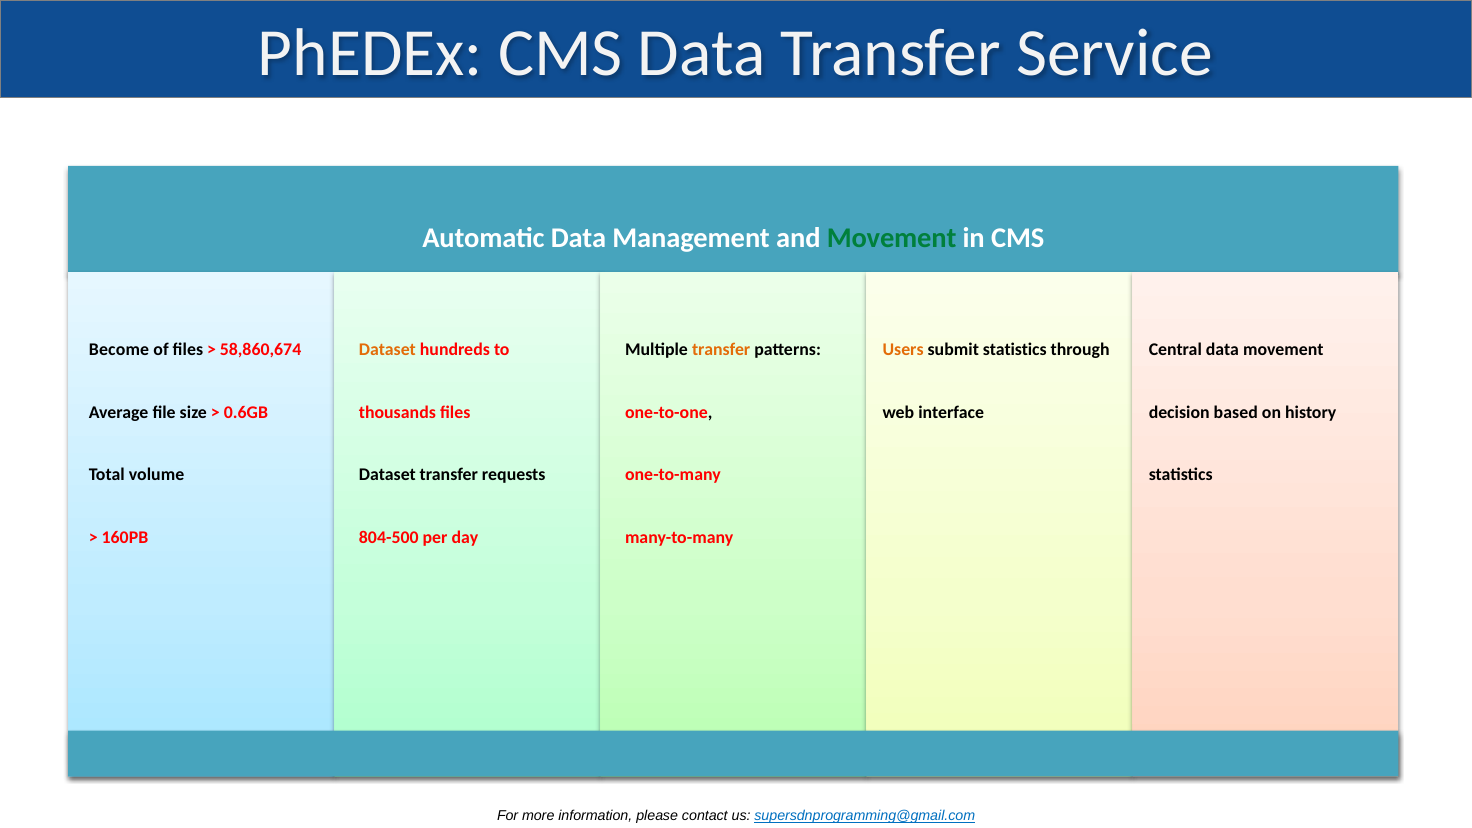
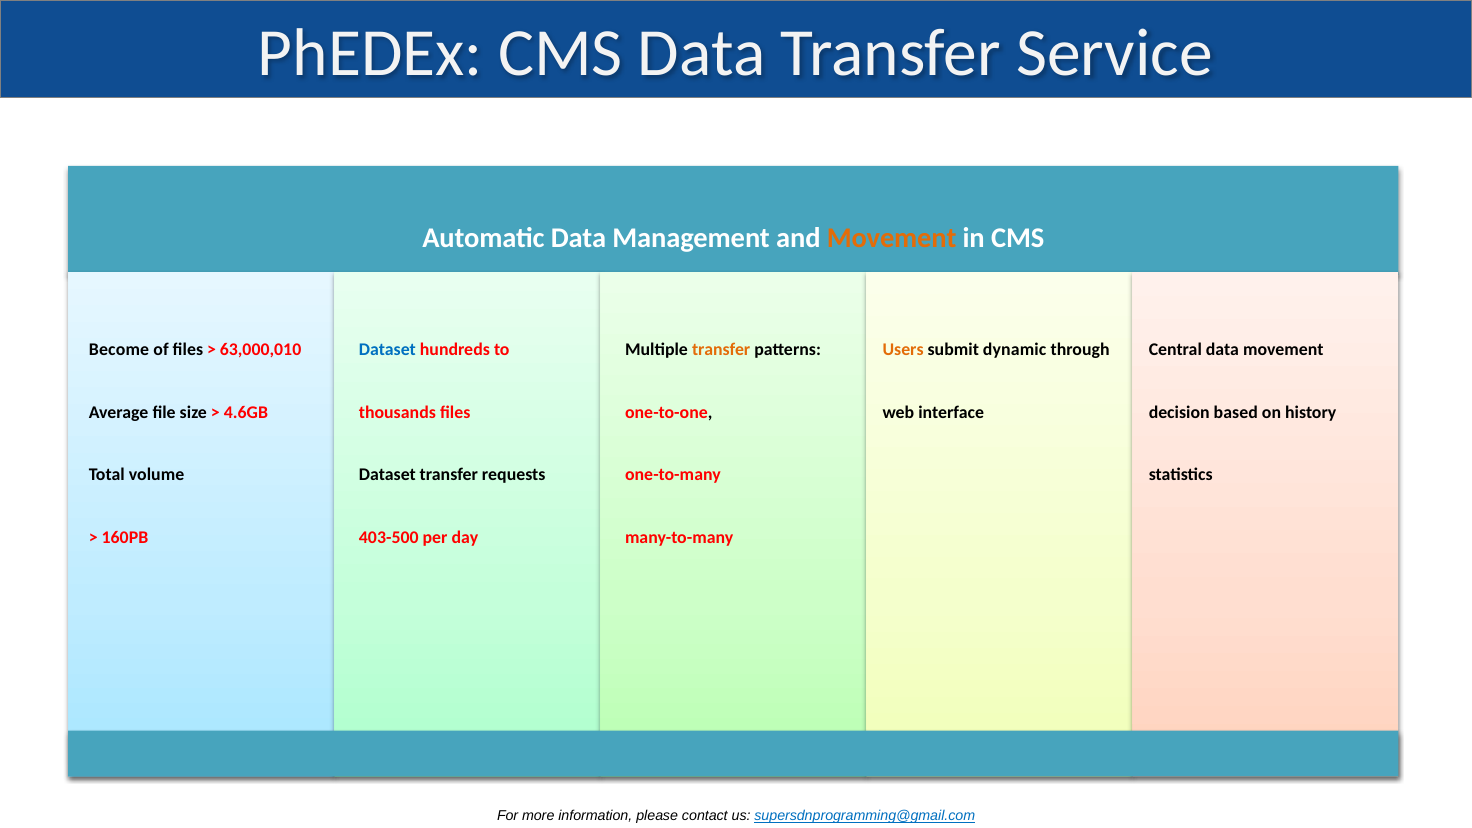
Movement colour: green -> orange (892, 238)
58,860,674: 58,860,674 -> 63,000,010 (261, 349)
Dataset colour: orange -> blue (387, 349)
submit statistics: statistics -> dynamic (1015, 349)
0.6GB: 0.6GB -> 4.6GB (246, 412)
804-500: 804-500 -> 403-500 (389, 538)
